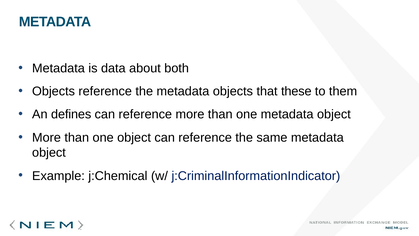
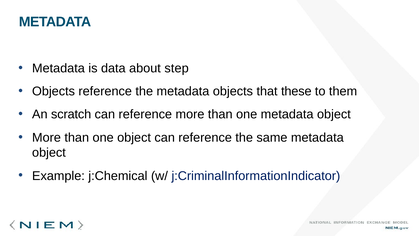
both: both -> step (177, 68)
defines: defines -> scratch (71, 114)
